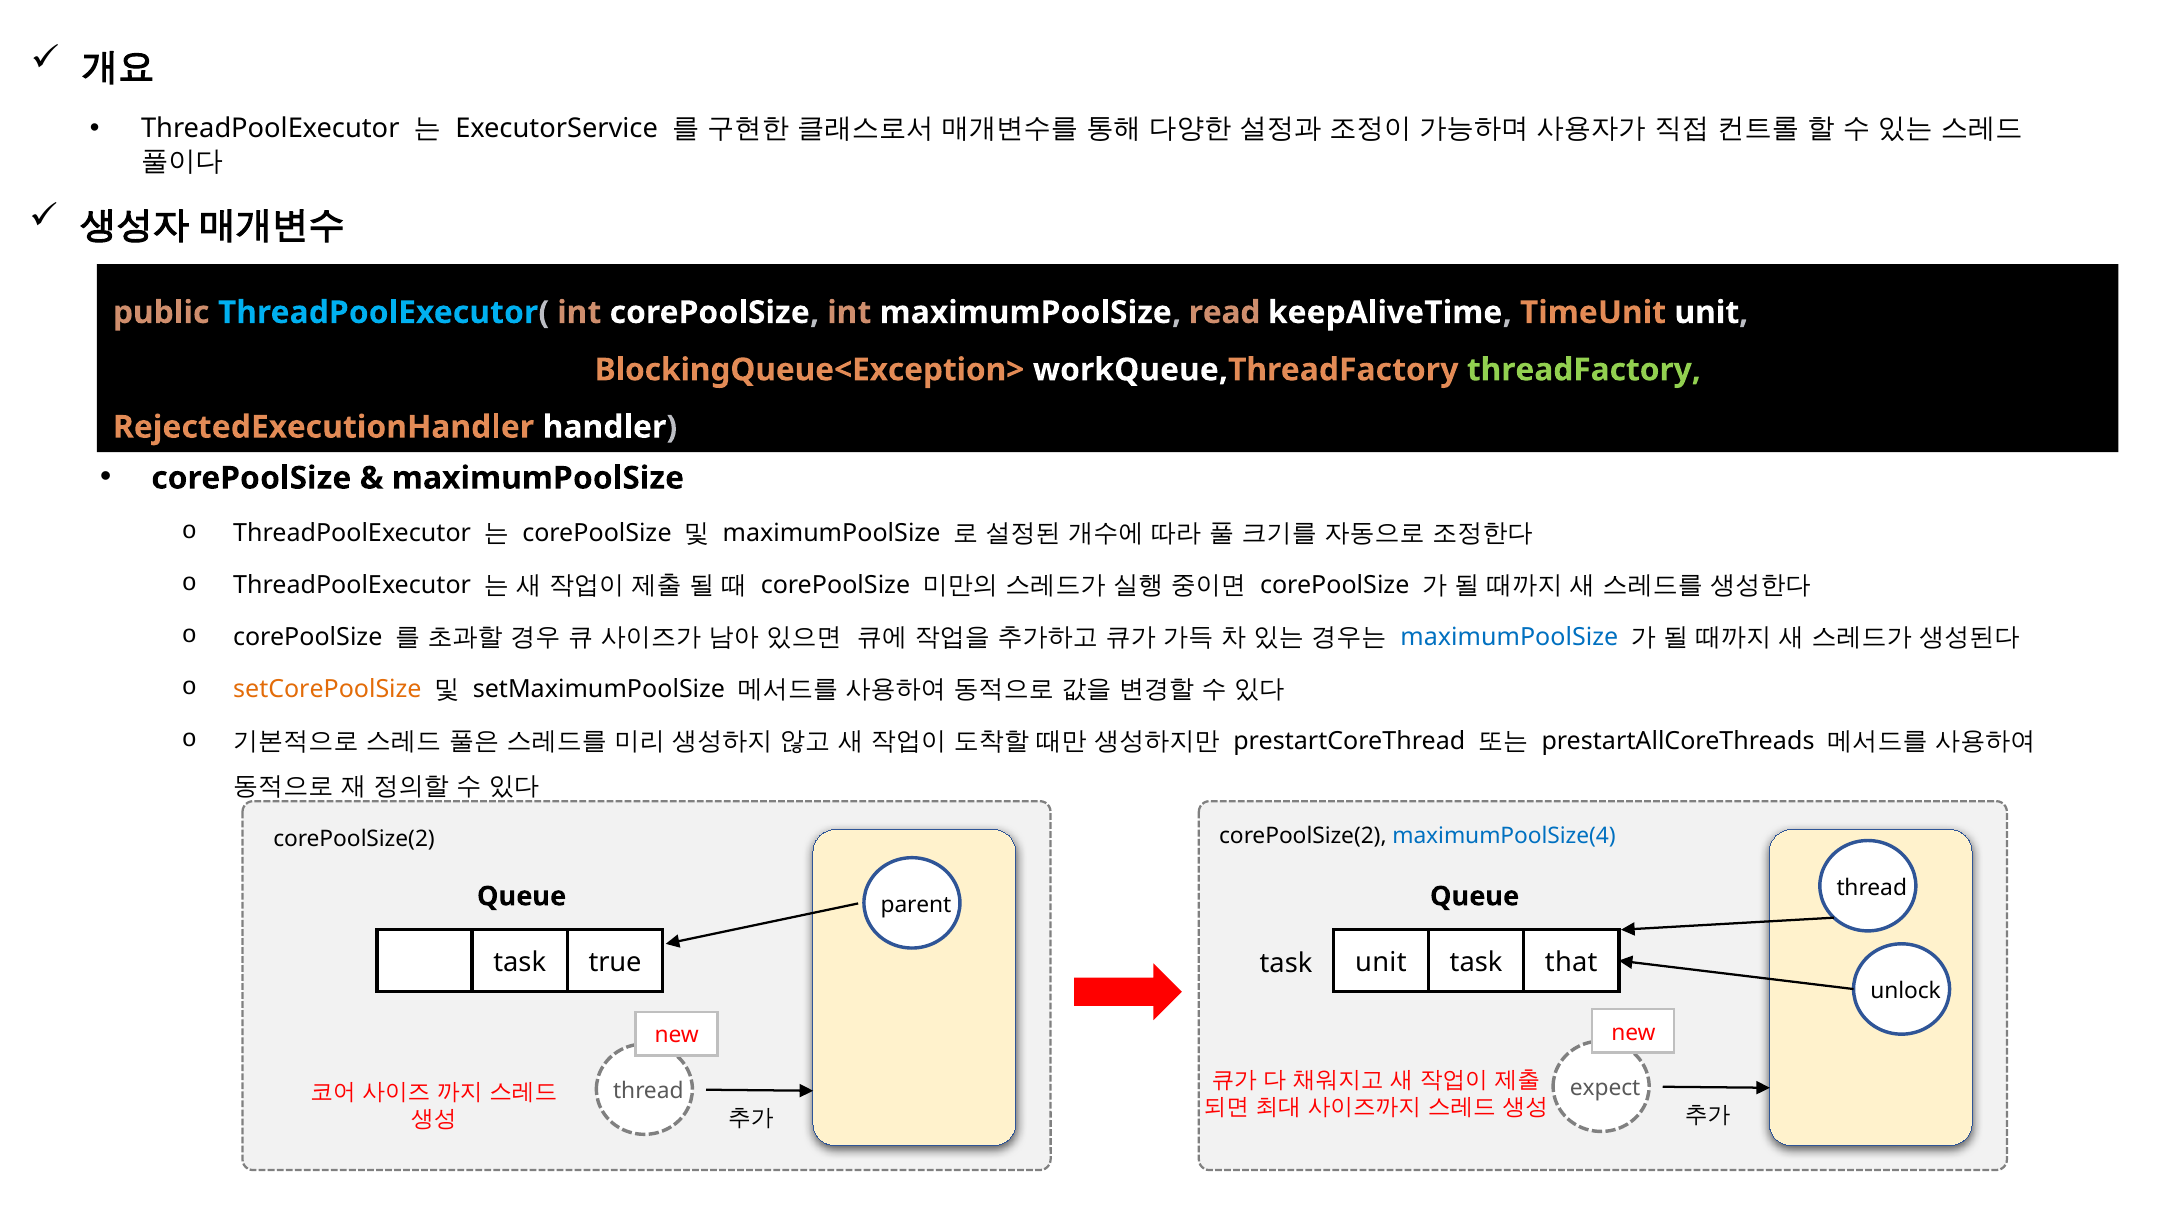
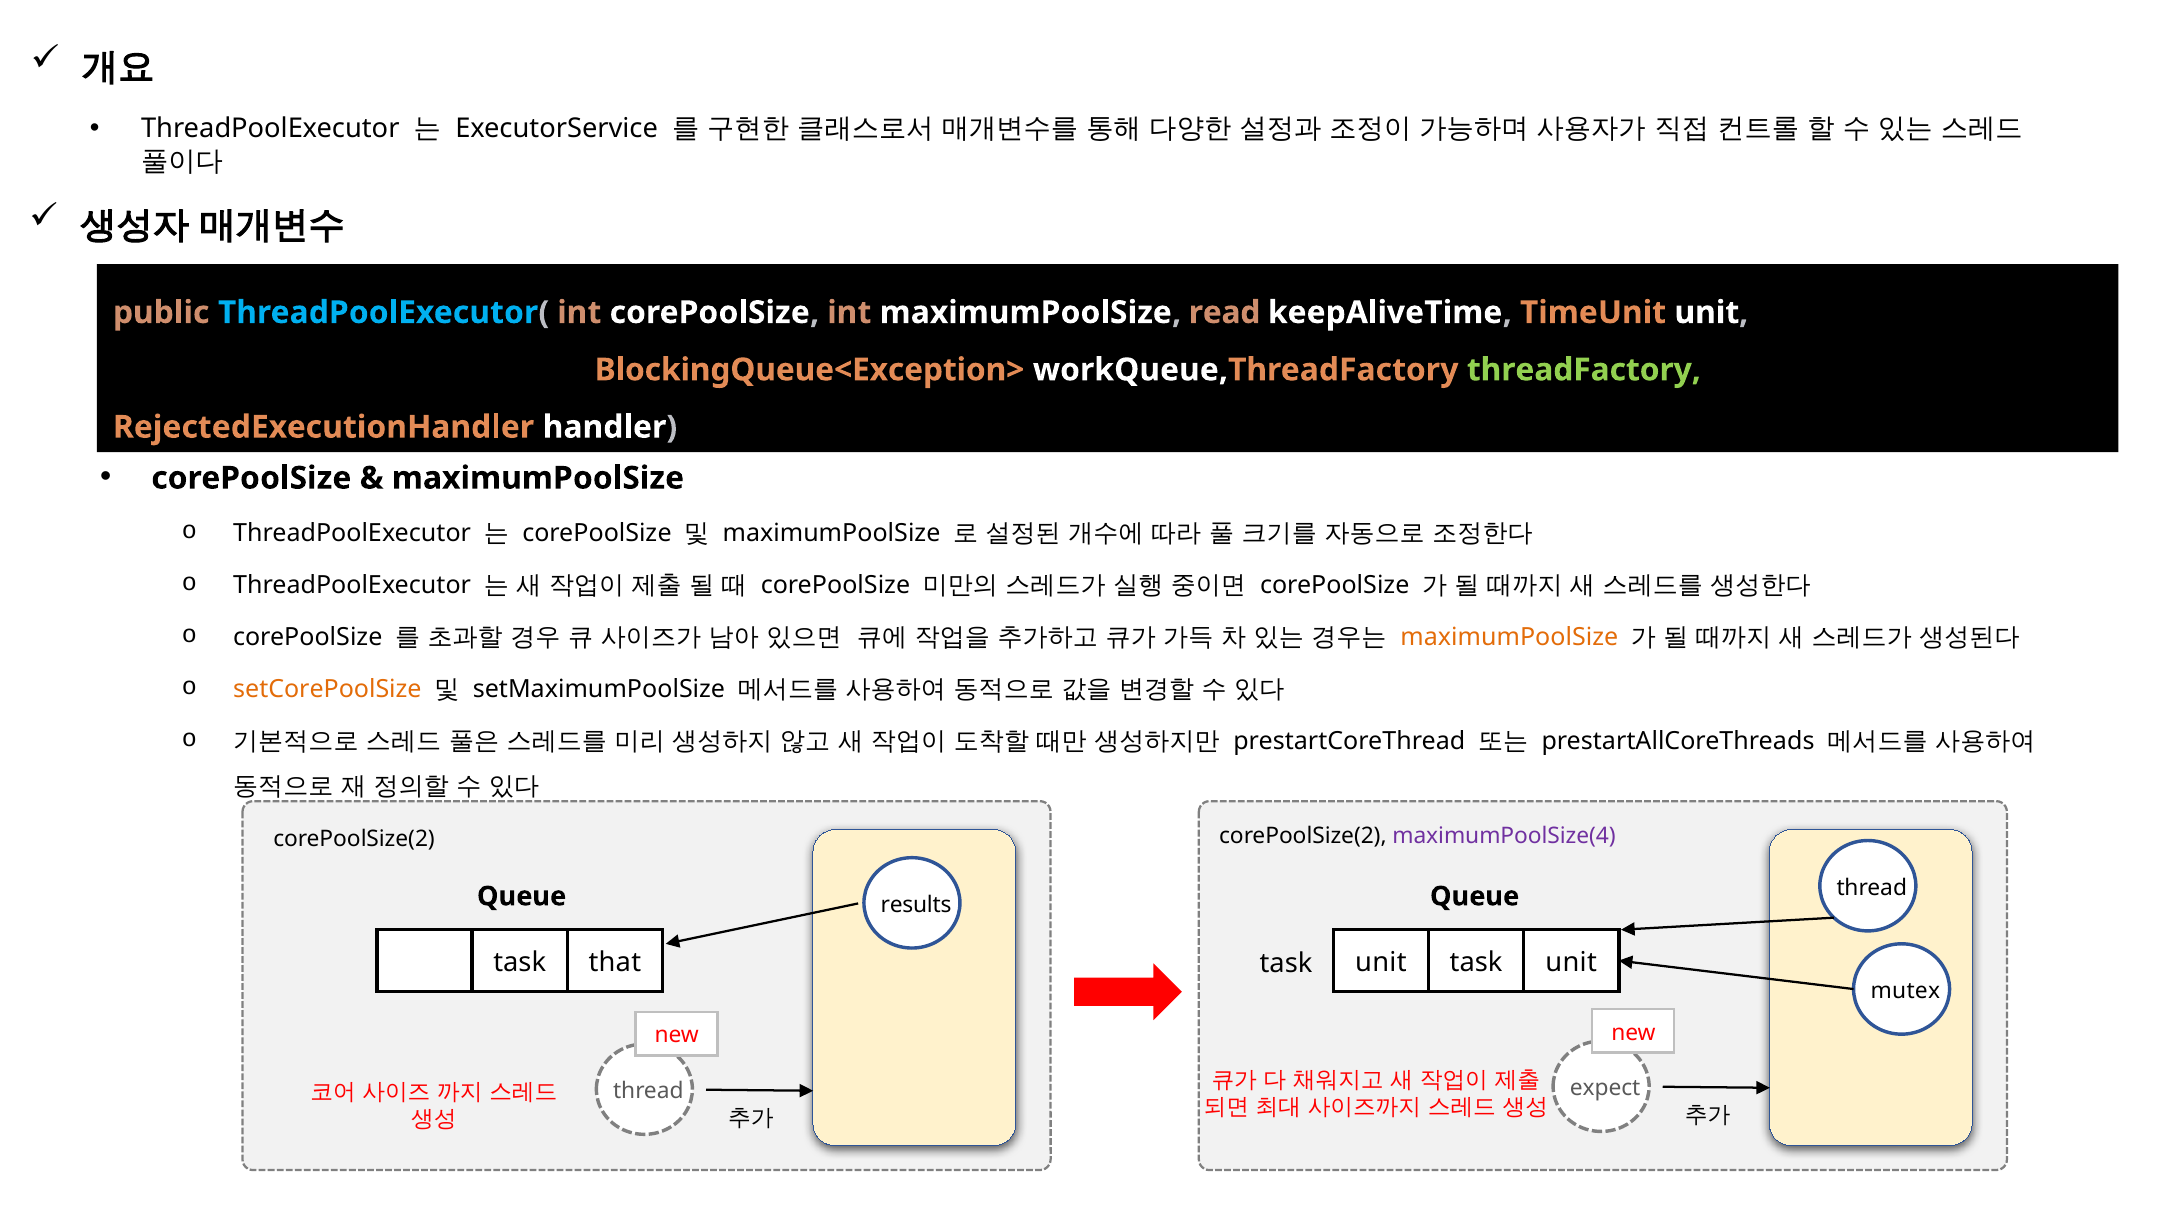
maximumPoolSize colour: blue -> orange (1509, 638)
maximumPoolSize(4 colour: blue -> purple (1504, 837)
parent: parent -> results (916, 905)
true: true -> that (615, 963)
task that: that -> unit (1571, 963)
unlock: unlock -> mutex (1905, 992)
